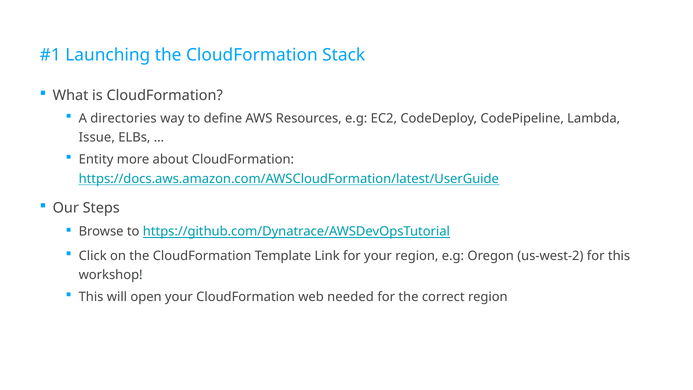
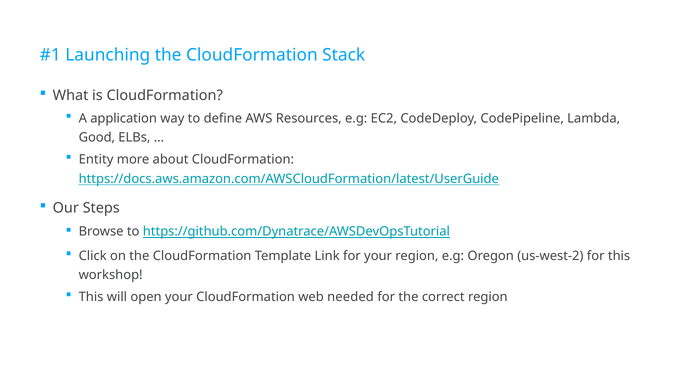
directories: directories -> application (124, 119)
Issue: Issue -> Good (97, 137)
